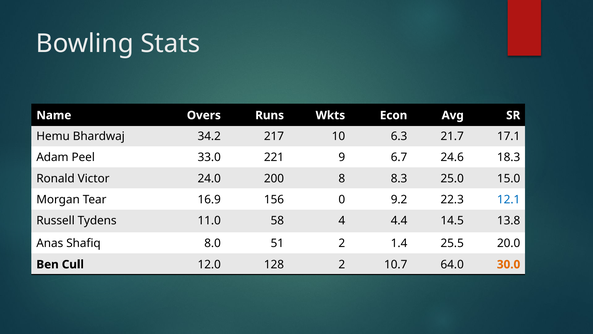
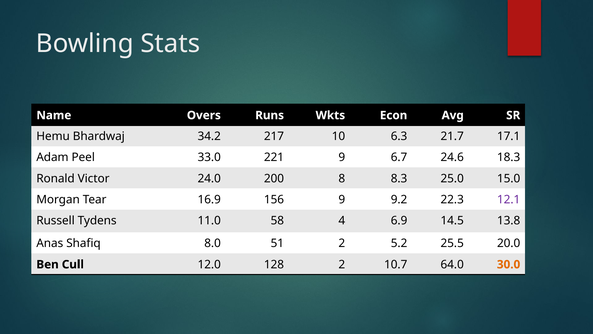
156 0: 0 -> 9 (342, 199)
12.1 colour: blue -> purple (509, 199)
4.4: 4.4 -> 6.9 (399, 220)
1.4: 1.4 -> 5.2 (399, 243)
